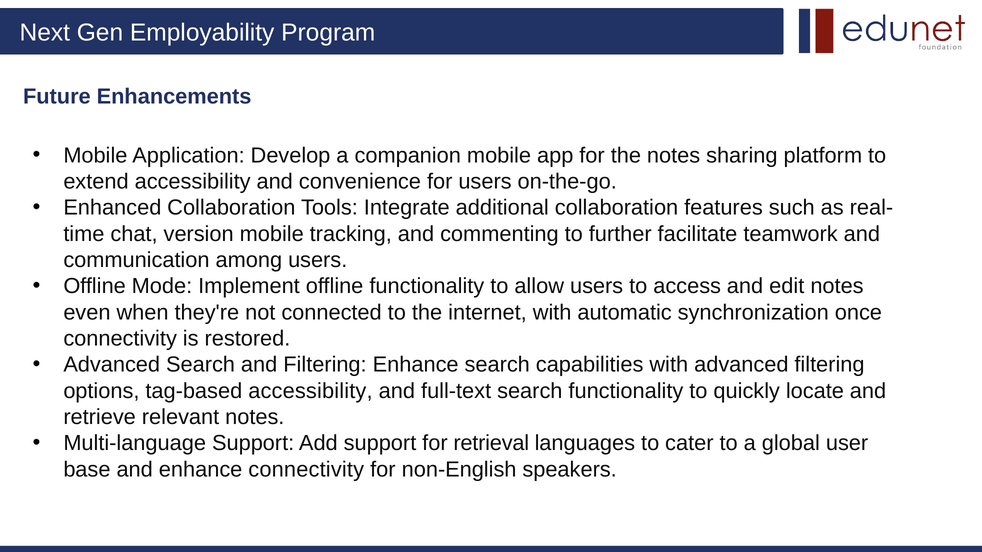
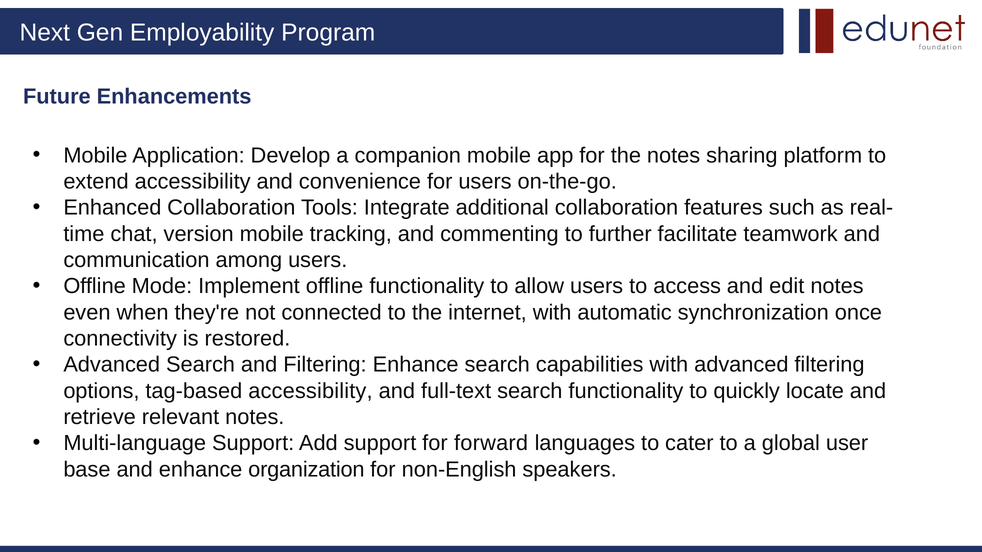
retrieval: retrieval -> forward (491, 443)
enhance connectivity: connectivity -> organization (306, 470)
